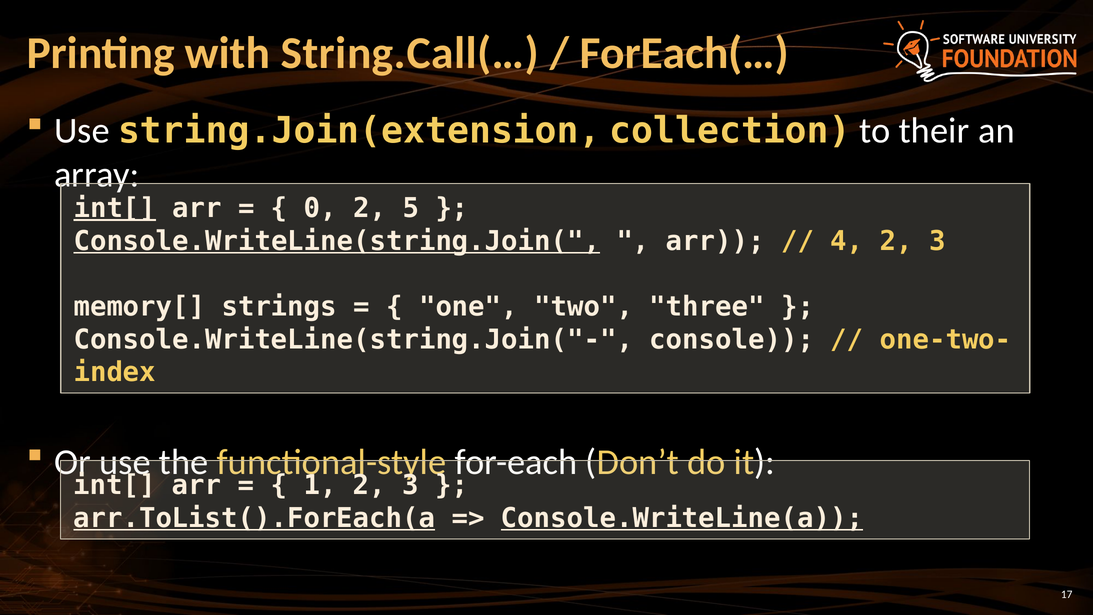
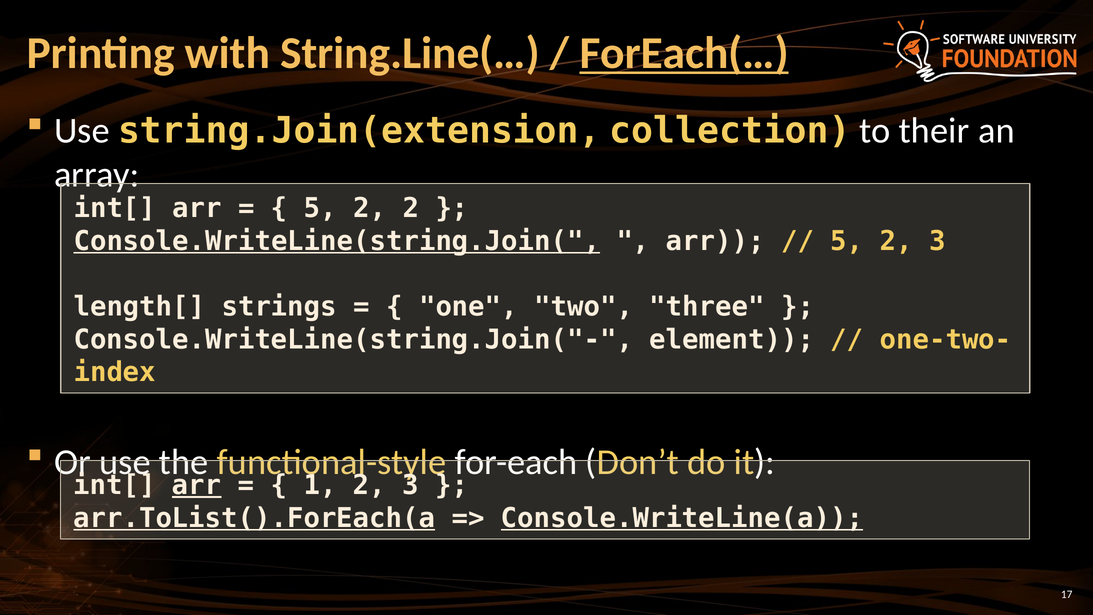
String.Call(…: String.Call(… -> String.Line(… (410, 53)
ForEach(… underline: none -> present (684, 53)
int[ underline: present -> none (115, 208)
0: 0 -> 5 (320, 208)
2 5: 5 -> 2 (411, 208)
4: 4 -> 5 (847, 241)
memory[: memory[ -> length[ (139, 307)
console: console -> element (732, 339)
arr underline: none -> present (197, 485)
